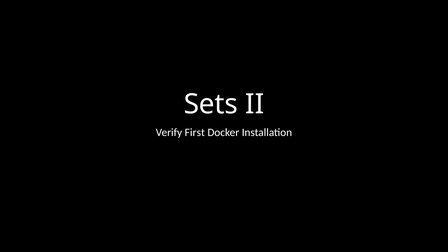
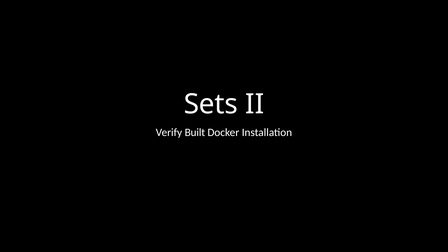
First: First -> Built (195, 132)
